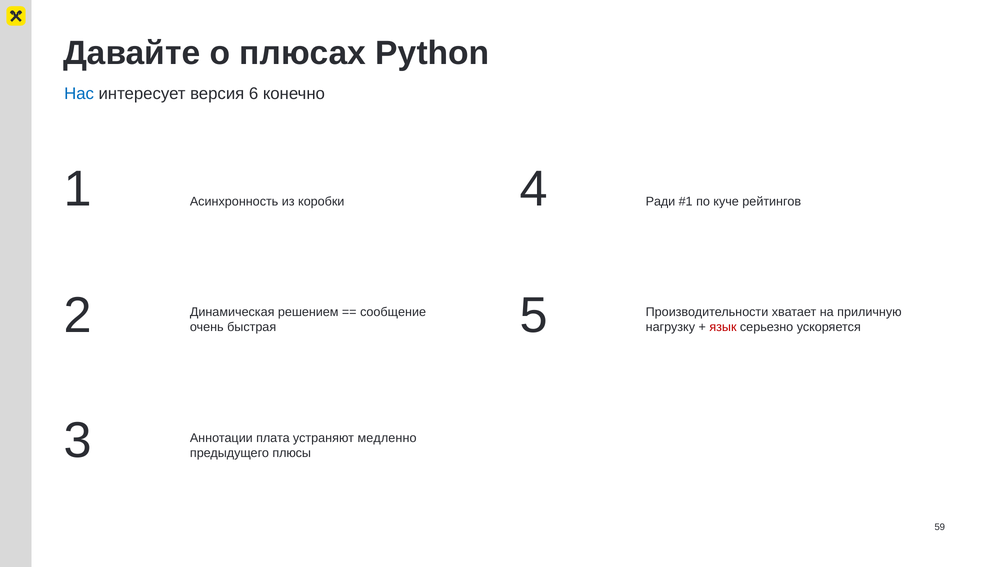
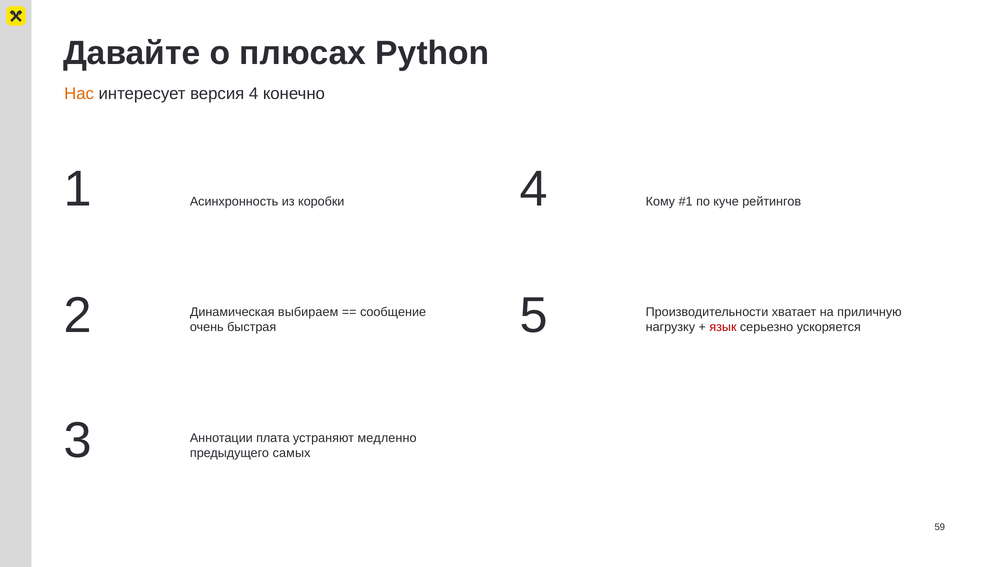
Нас colour: blue -> orange (79, 94)
версия 6: 6 -> 4 (254, 94)
Ради: Ради -> Кому (660, 201)
решением: решением -> выбираем (308, 312)
плюсы: плюсы -> самых (292, 453)
